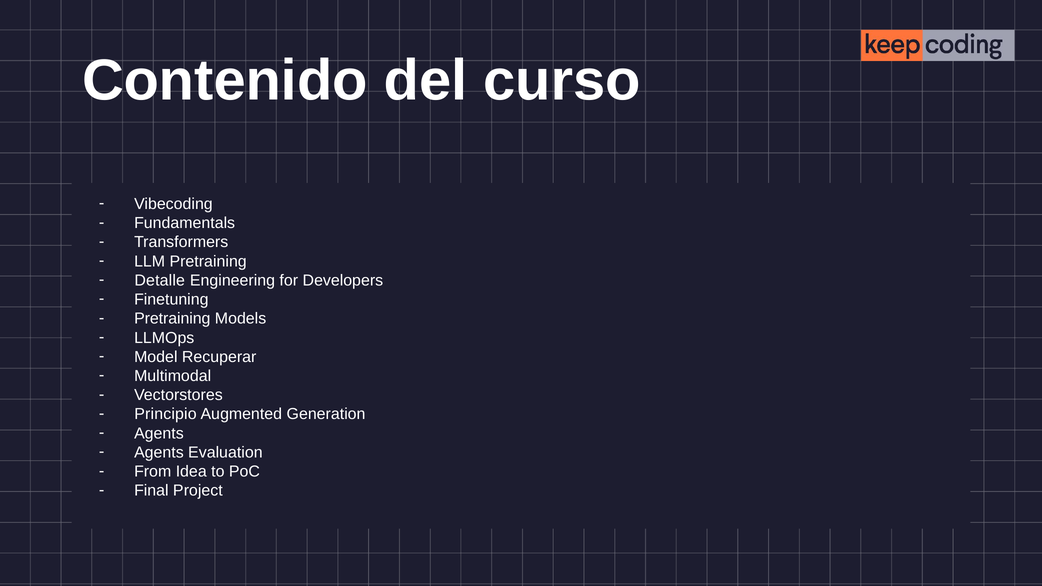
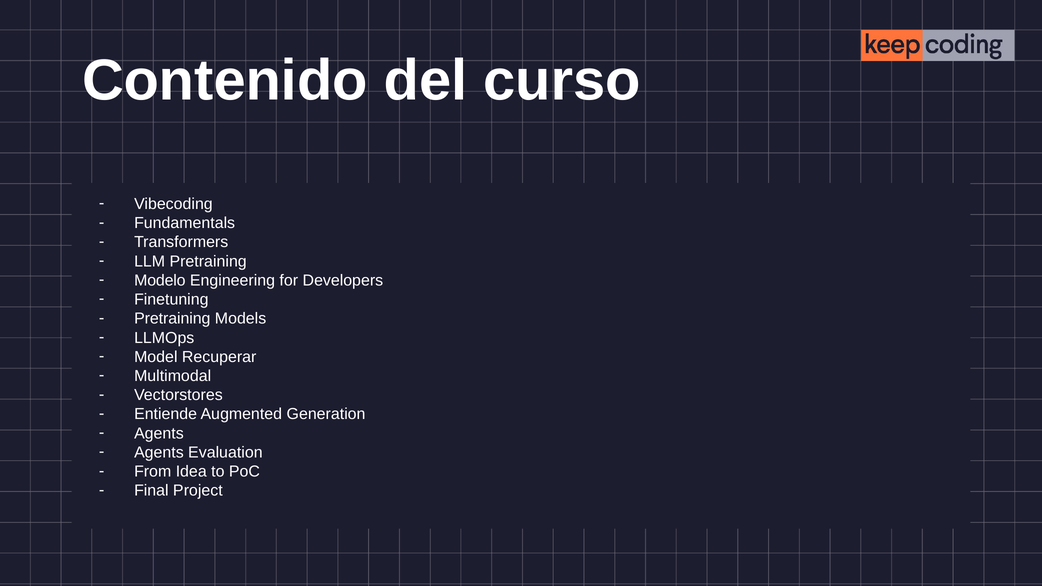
Detalle: Detalle -> Modelo (160, 281)
Principio: Principio -> Entiende (166, 414)
